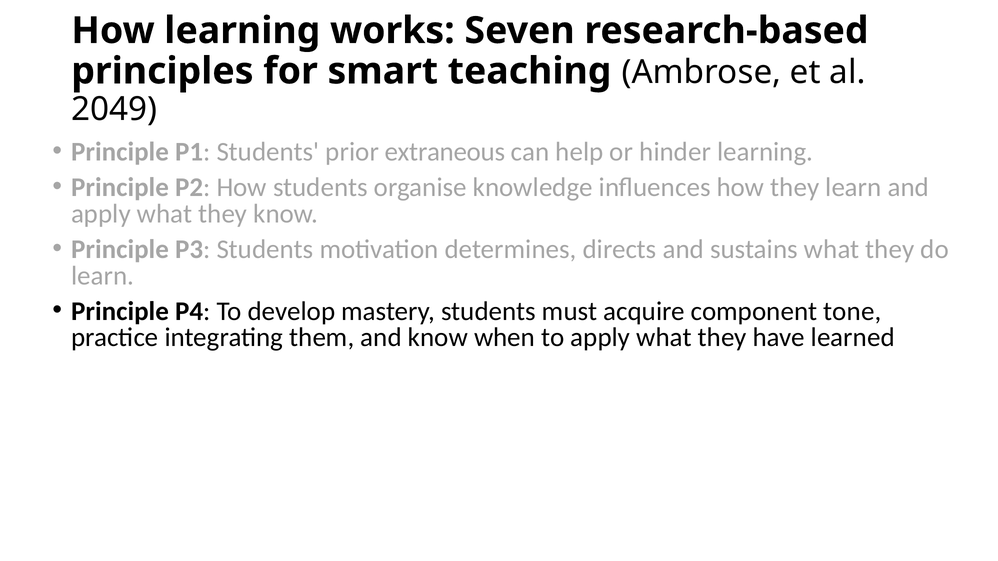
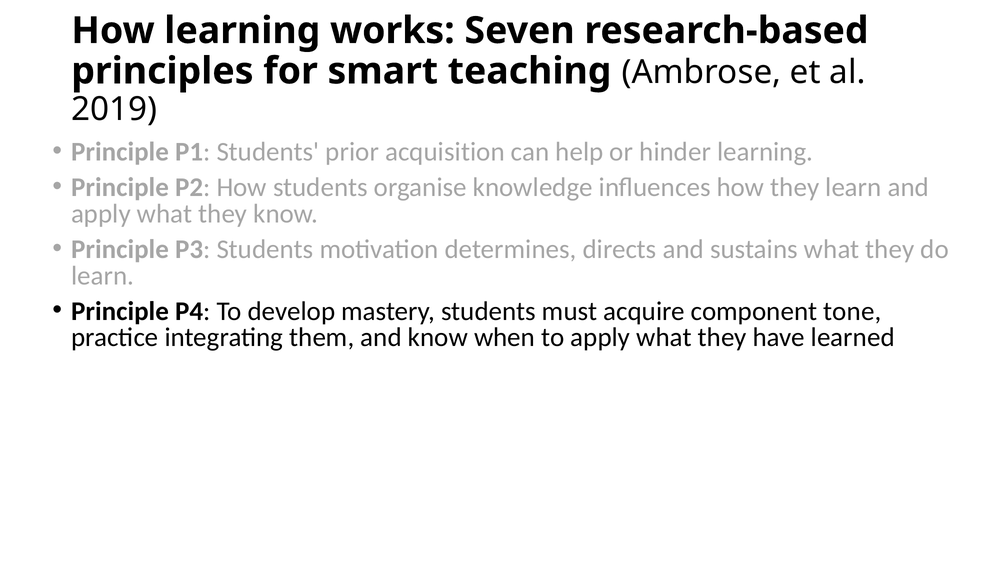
2049: 2049 -> 2019 (114, 109)
extraneous: extraneous -> acquisition (445, 152)
